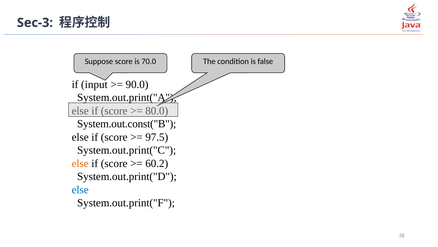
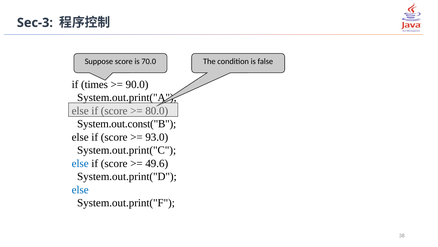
input: input -> times (94, 84)
97.5: 97.5 -> 93.0 (157, 137)
else colour: orange -> blue (80, 163)
60.2: 60.2 -> 49.6 (157, 163)
